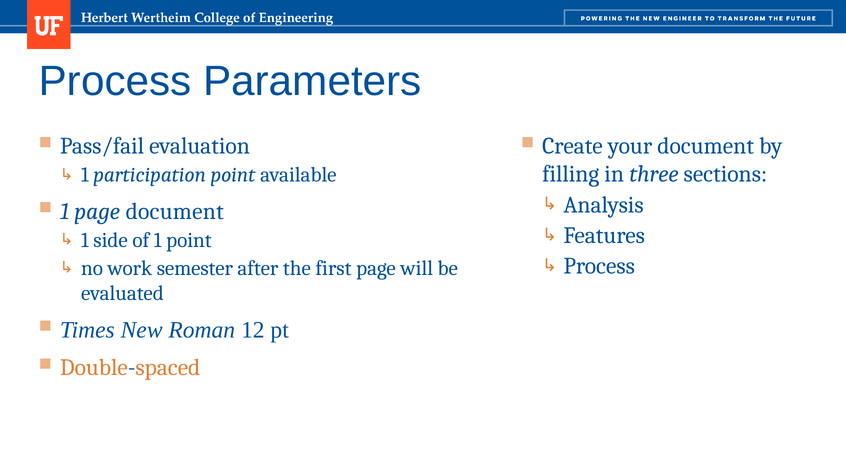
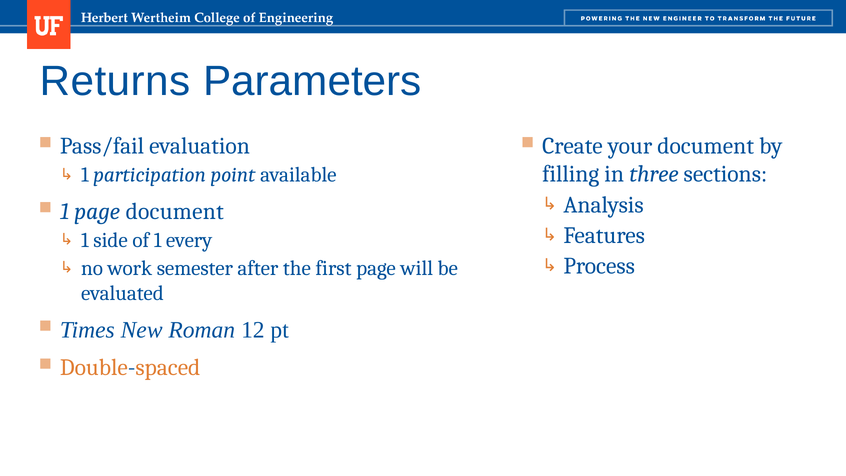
Process: Process -> Returns (115, 81)
1 point: point -> every (189, 240)
